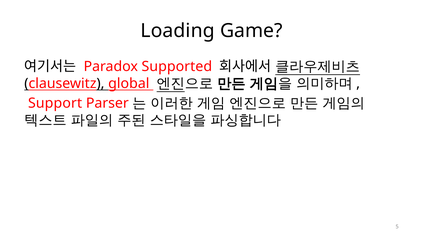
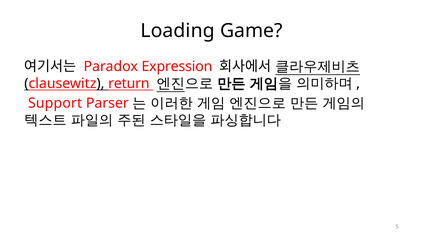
Supported: Supported -> Expression (177, 67)
global: global -> return (129, 83)
